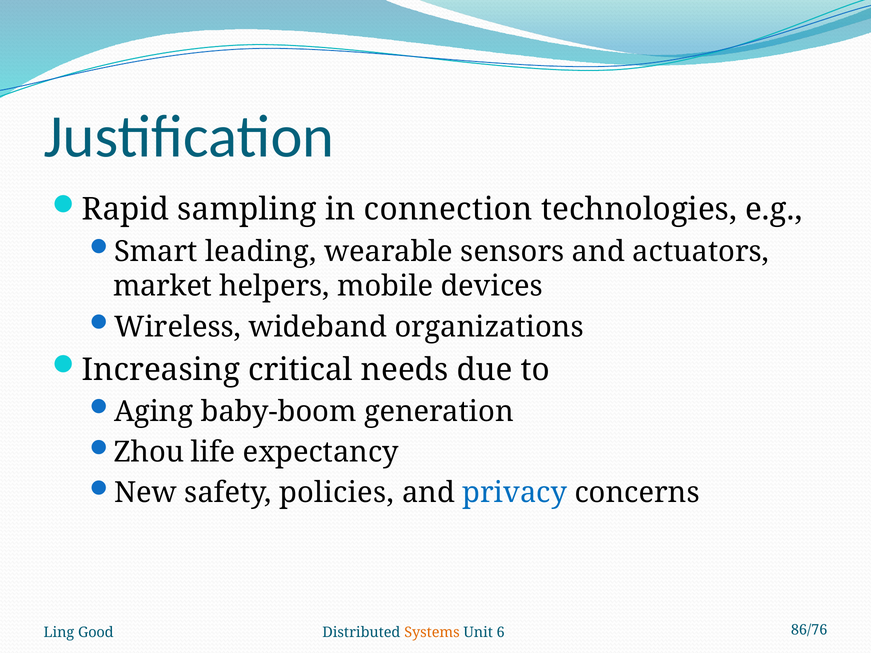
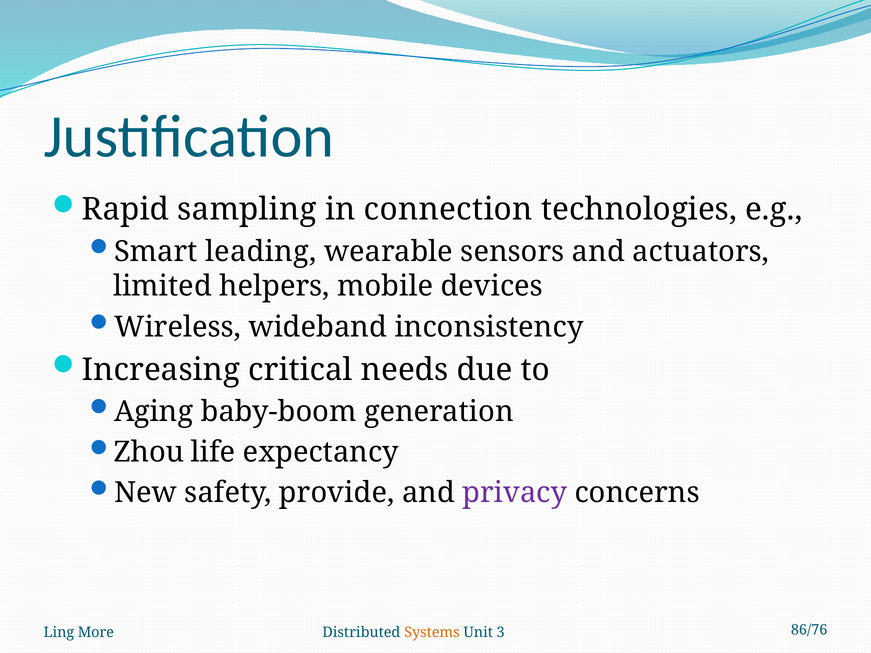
market: market -> limited (162, 286)
organizations: organizations -> inconsistency (489, 327)
policies: policies -> provide (337, 493)
privacy colour: blue -> purple (515, 493)
Good: Good -> More (96, 633)
6: 6 -> 3 (501, 633)
